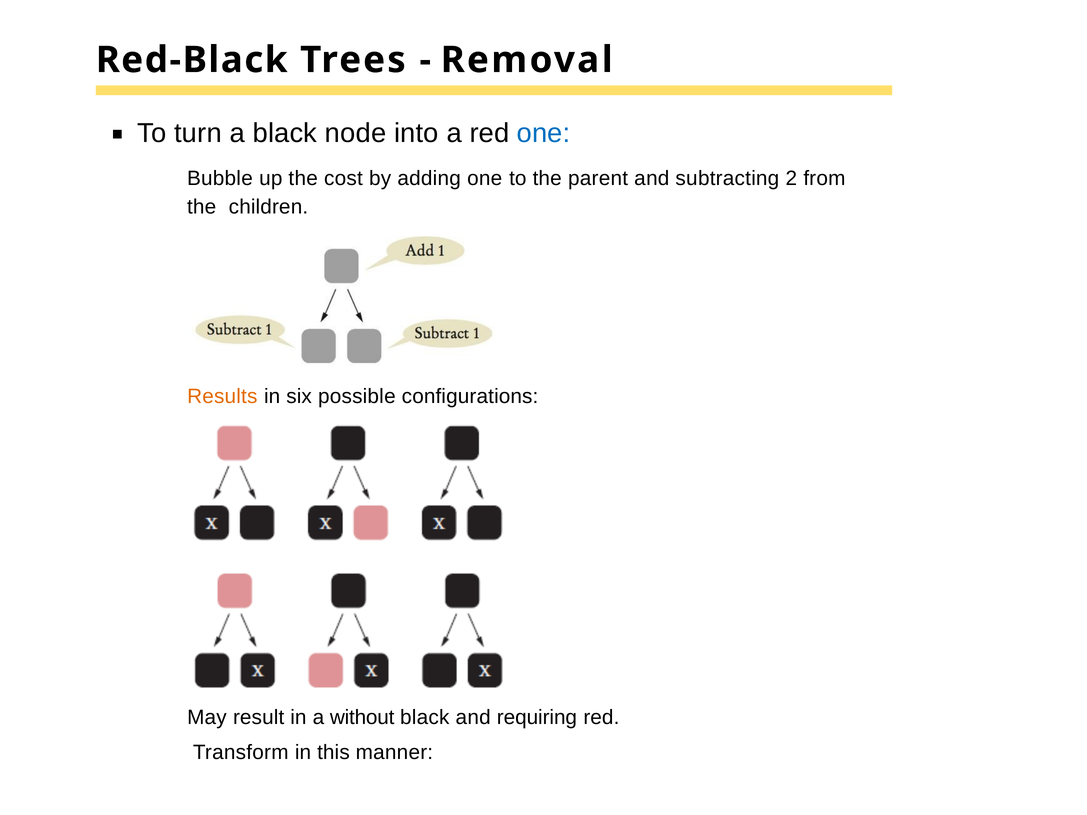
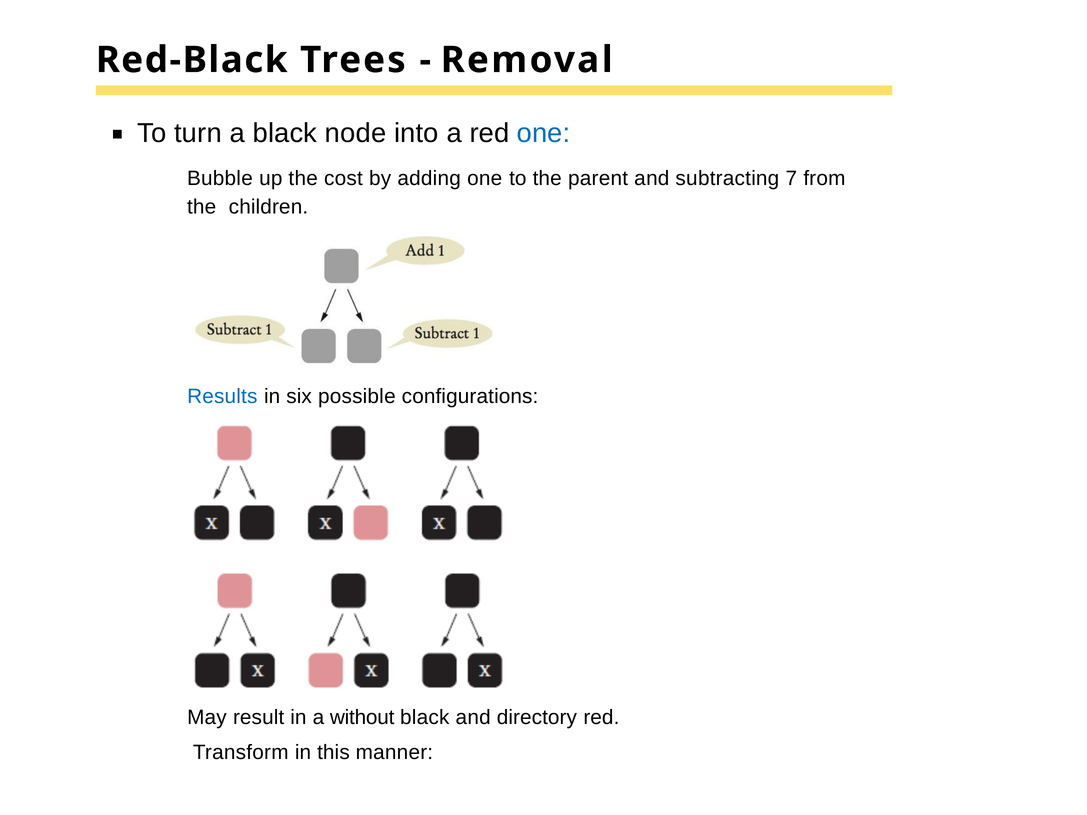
2: 2 -> 7 (791, 179)
Results colour: orange -> blue (222, 396)
requiring: requiring -> directory (537, 718)
